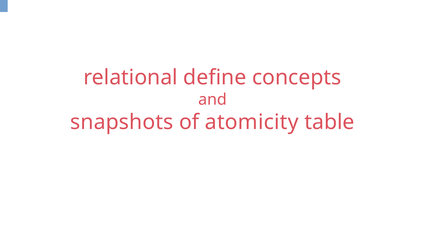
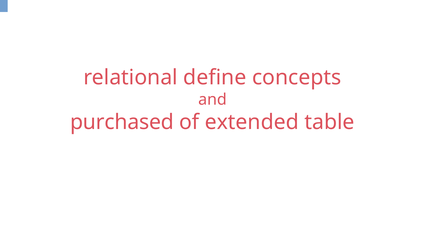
snapshots: snapshots -> purchased (122, 122)
atomicity: atomicity -> extended (252, 122)
